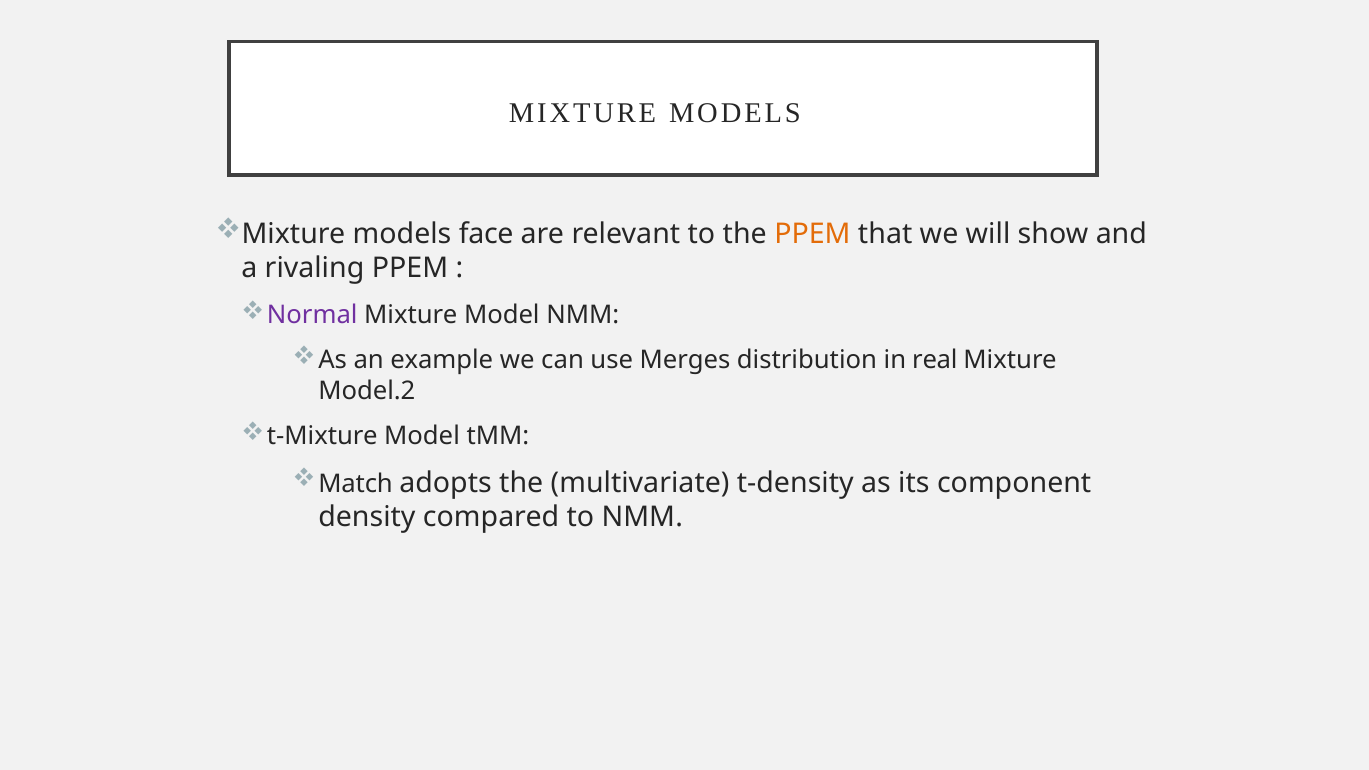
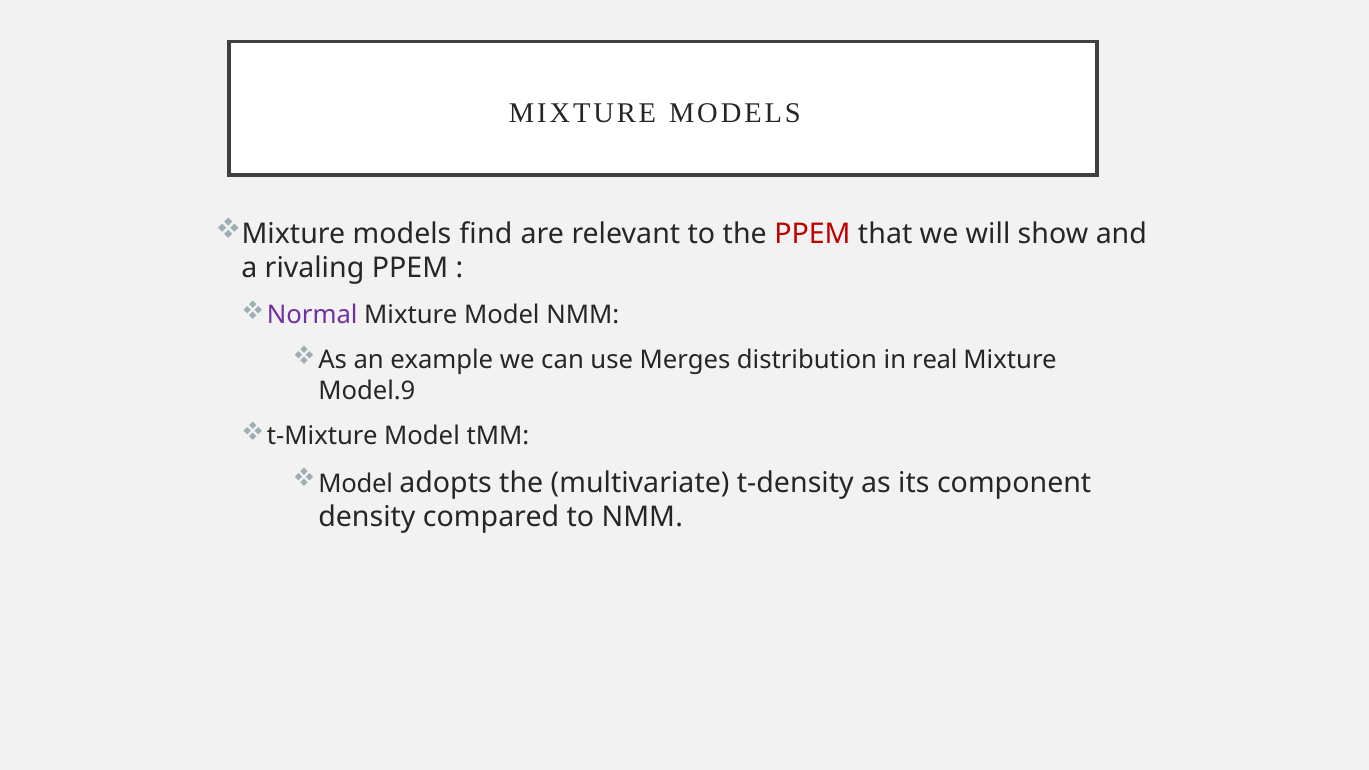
face: face -> find (486, 234)
PPEM colour: orange -> red (812, 234)
Model.2: Model.2 -> Model.9 (367, 391)
Match: Match -> Model (356, 484)
